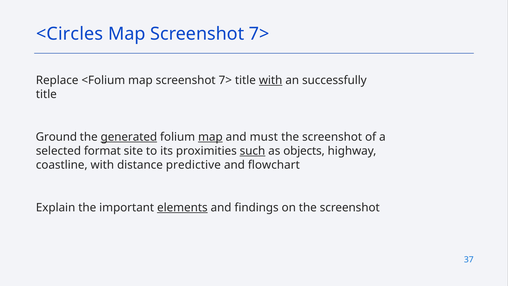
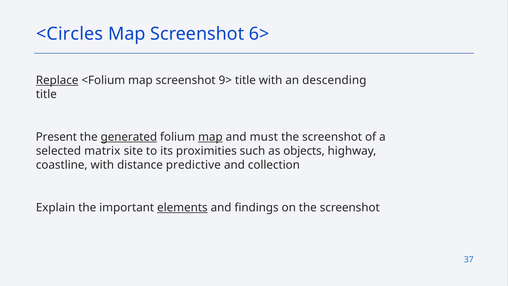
7>: 7> -> 6> (259, 34)
Replace underline: none -> present (57, 80)
<Folium map screenshot 7>: 7> -> 9> (225, 80)
with underline: present -> none (271, 80)
successfully: successfully -> descending (334, 80)
Ground: Ground -> Present (56, 137)
format: format -> matrix (102, 151)
such underline: present -> none (252, 151)
flowchart: flowchart -> collection (274, 165)
